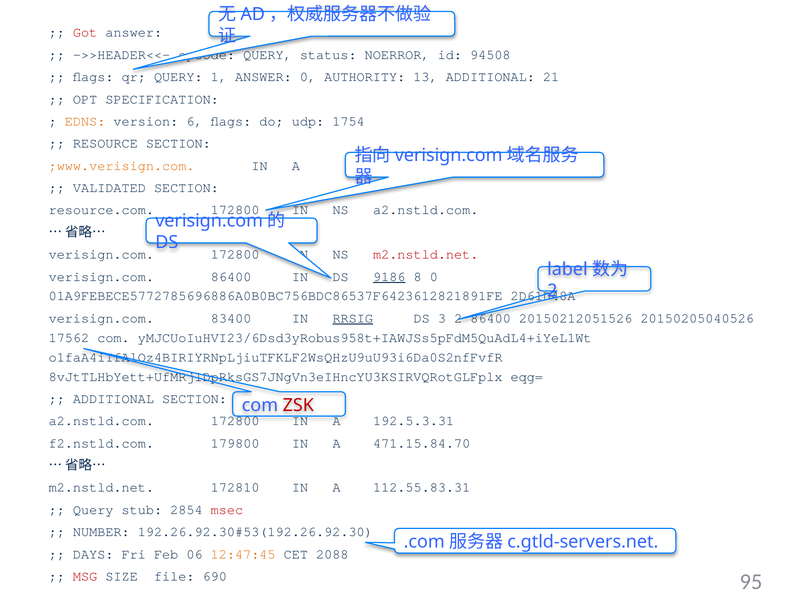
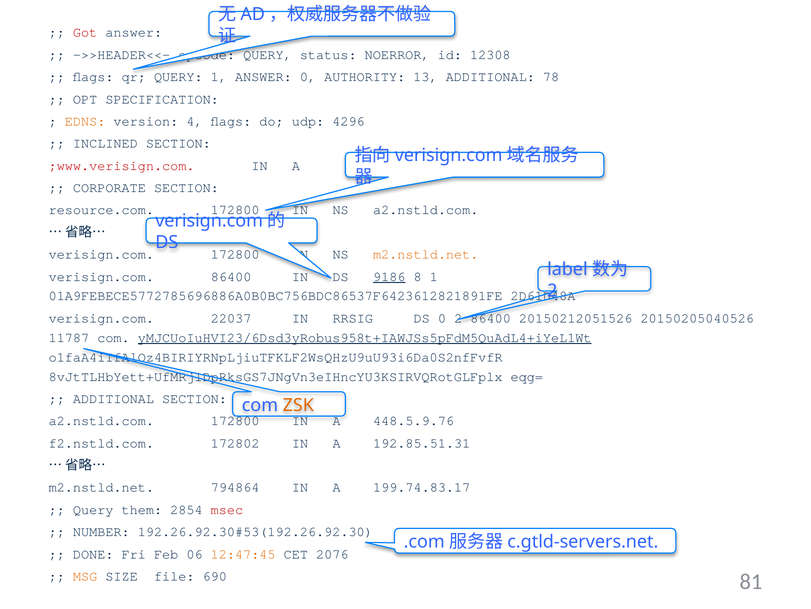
94508: 94508 -> 12308 (490, 55)
21: 21 -> 78 (551, 77)
6: 6 -> 4 (195, 121)
1754: 1754 -> 4296 (349, 121)
RESOURCE: RESOURCE -> INCLINED (105, 143)
;www.verisign.com colour: orange -> red (122, 165)
VALIDATED: VALIDATED -> CORPORATE (109, 188)
m2.nstld.net colour: red -> orange (426, 254)
8 0: 0 -> 1 (434, 276)
83400: 83400 -> 22037 (231, 318)
RRSIG underline: present -> none (353, 318)
DS 3: 3 -> 0 (442, 318)
17562: 17562 -> 11787 (69, 337)
yMJCUoIuHVI23/6Dsd3yRobus958t+IAWJSs5pFdM5QuAdL4+iYeL1Wt underline: none -> present (365, 337)
ZSK colour: red -> orange (298, 405)
192.5.3.31: 192.5.3.31 -> 448.5.9.76 (414, 420)
179800: 179800 -> 172802 (235, 443)
471.15.84.70: 471.15.84.70 -> 192.85.51.31 (422, 443)
172810: 172810 -> 794864 (235, 487)
112.55.83.31: 112.55.83.31 -> 199.74.83.17 (422, 487)
stub: stub -> them (142, 509)
DAYS: DAYS -> DONE (93, 553)
2088: 2088 -> 2076 (332, 553)
MSG colour: red -> orange (85, 576)
95: 95 -> 81 (751, 581)
